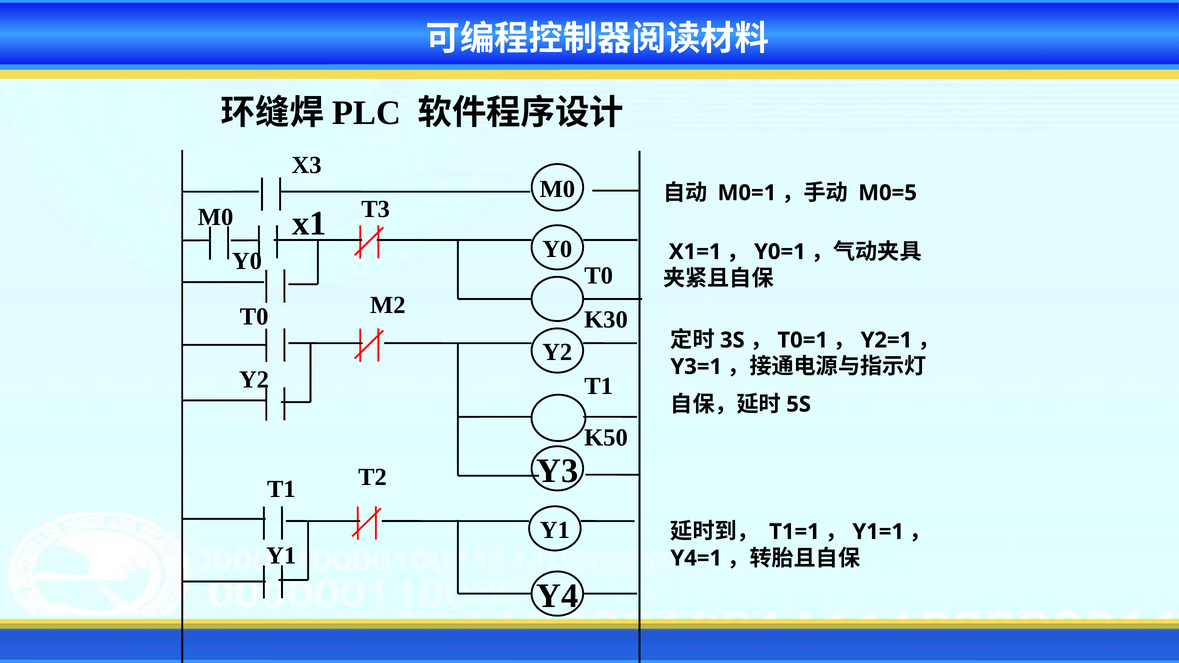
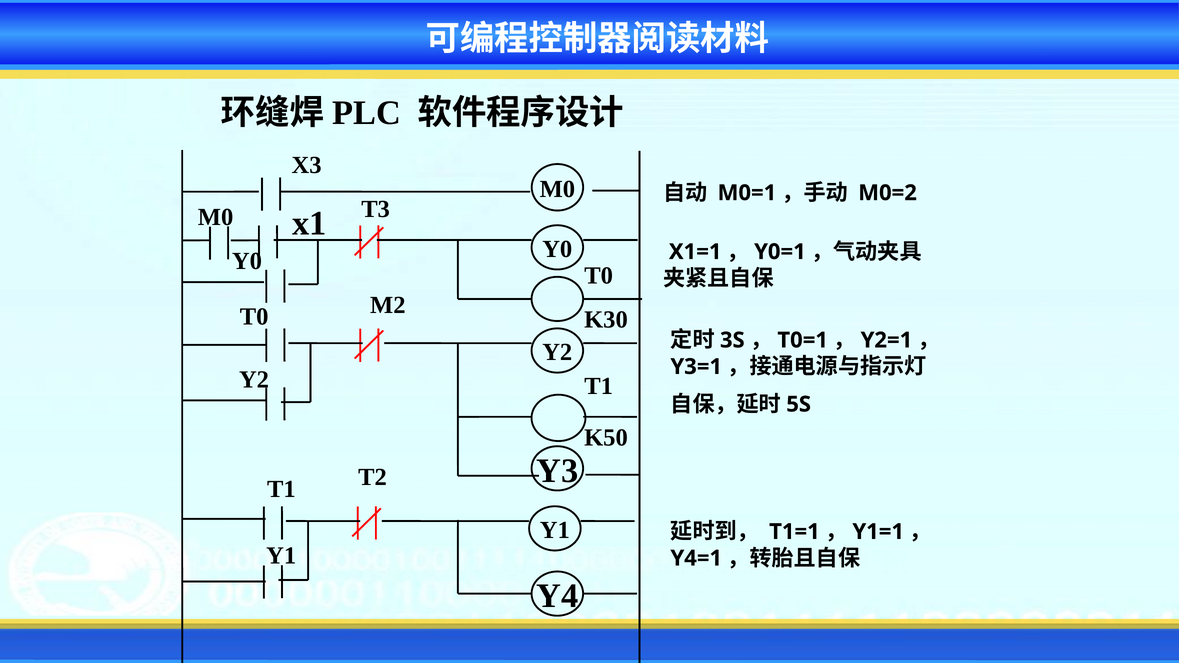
M0=5: M0=5 -> M0=2 (888, 193)
